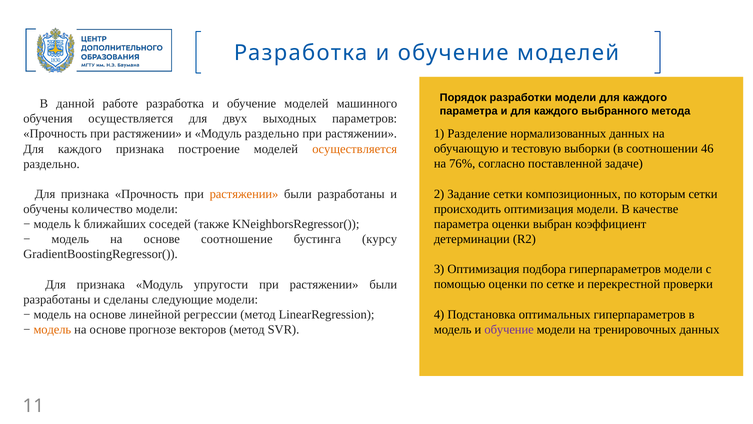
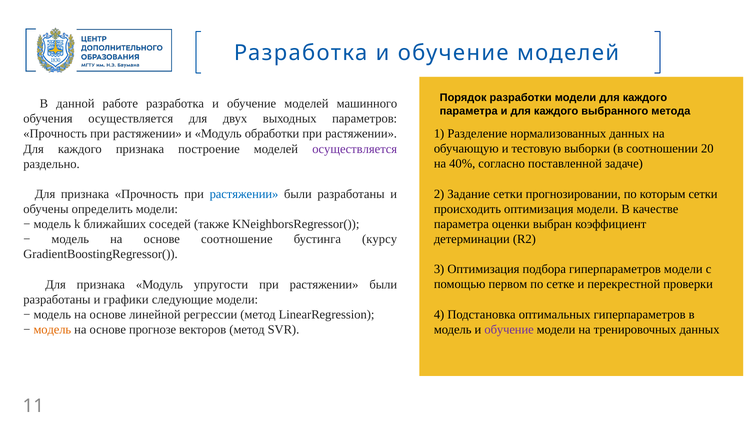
Модуль раздельно: раздельно -> обработки (272, 134)
46: 46 -> 20 (707, 149)
осуществляется colour: orange -> purple (355, 149)
76%: 76% -> 40% (462, 164)
композиционных: композиционных -> прогнозировании (573, 194)
растяжении colour: orange -> blue (244, 194)
количество: количество -> определить (102, 209)
помощью оценки: оценки -> первом (508, 284)
сделаны: сделаны -> графики (126, 299)
